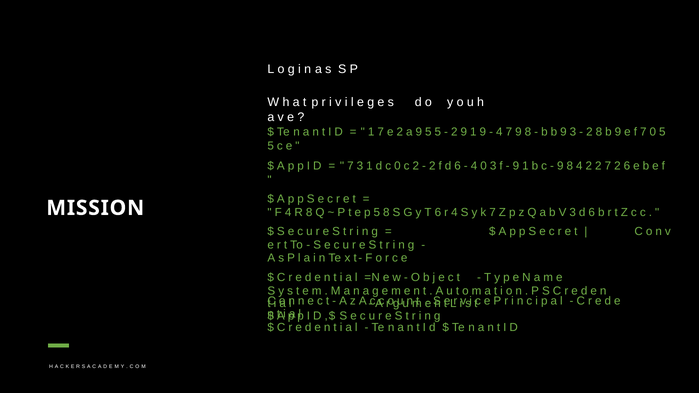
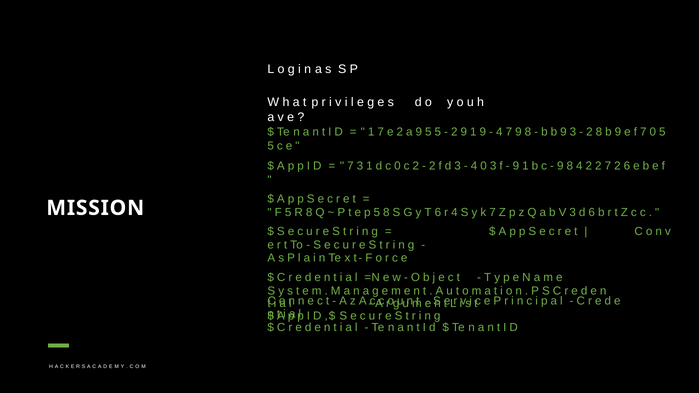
f d 6: 6 -> 3 (458, 166)
F 4: 4 -> 5 (288, 212)
